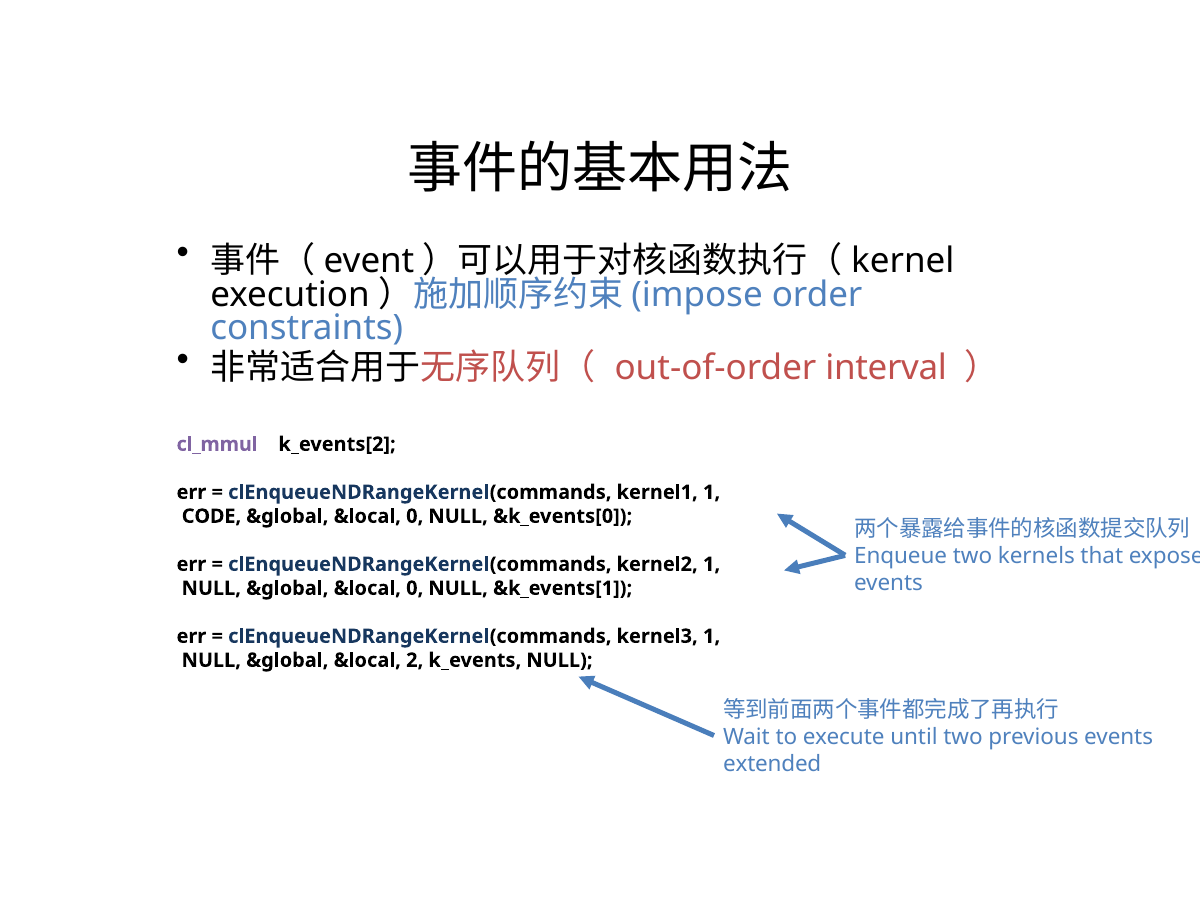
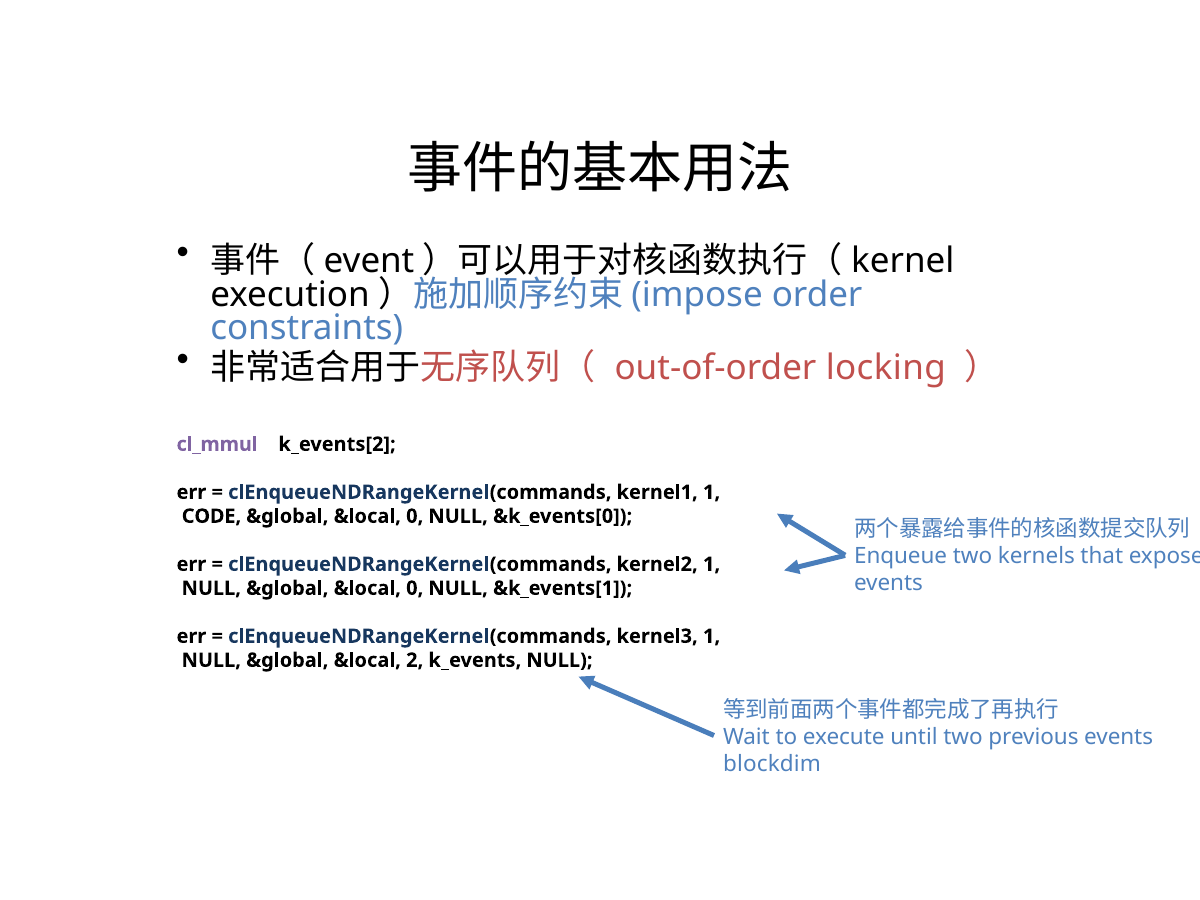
interval: interval -> locking (886, 368)
extended: extended -> blockdim (772, 764)
